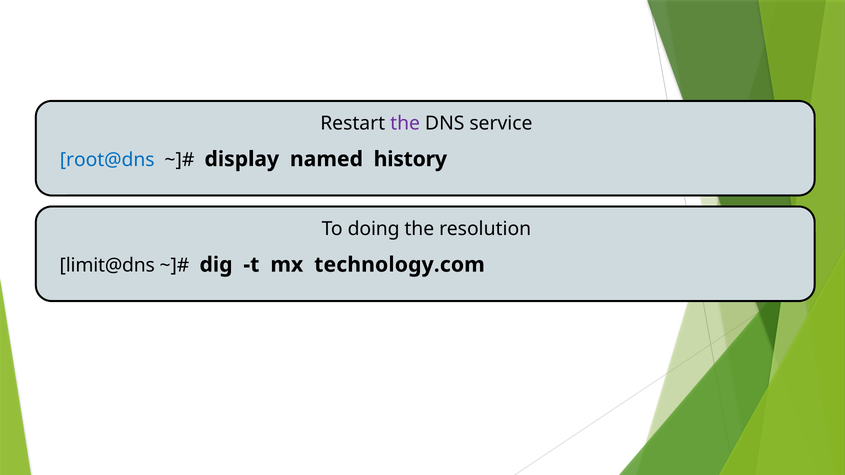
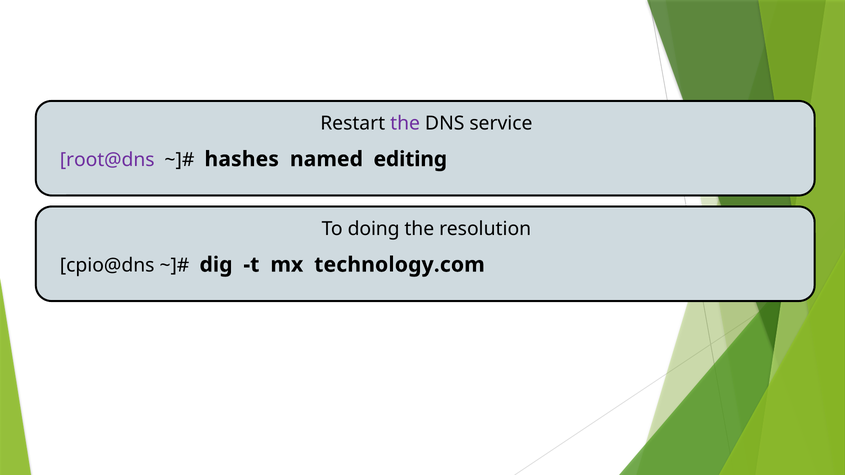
root@dns colour: blue -> purple (107, 160)
display: display -> hashes (242, 159)
history: history -> editing (410, 159)
limit@dns: limit@dns -> cpio@dns (107, 265)
